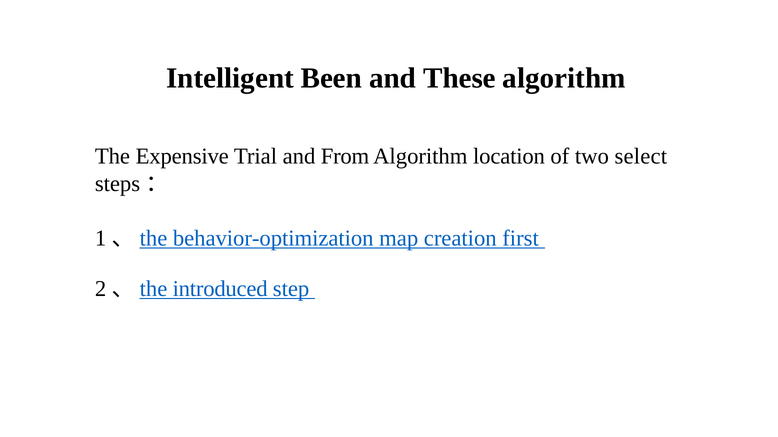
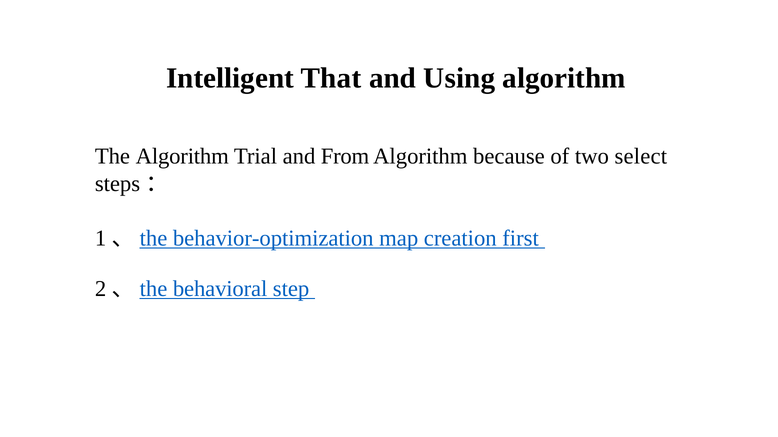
Been: Been -> That (331, 78)
These: These -> Using (459, 78)
The Expensive: Expensive -> Algorithm (182, 157)
location: location -> because (509, 157)
introduced: introduced -> behavioral (220, 289)
